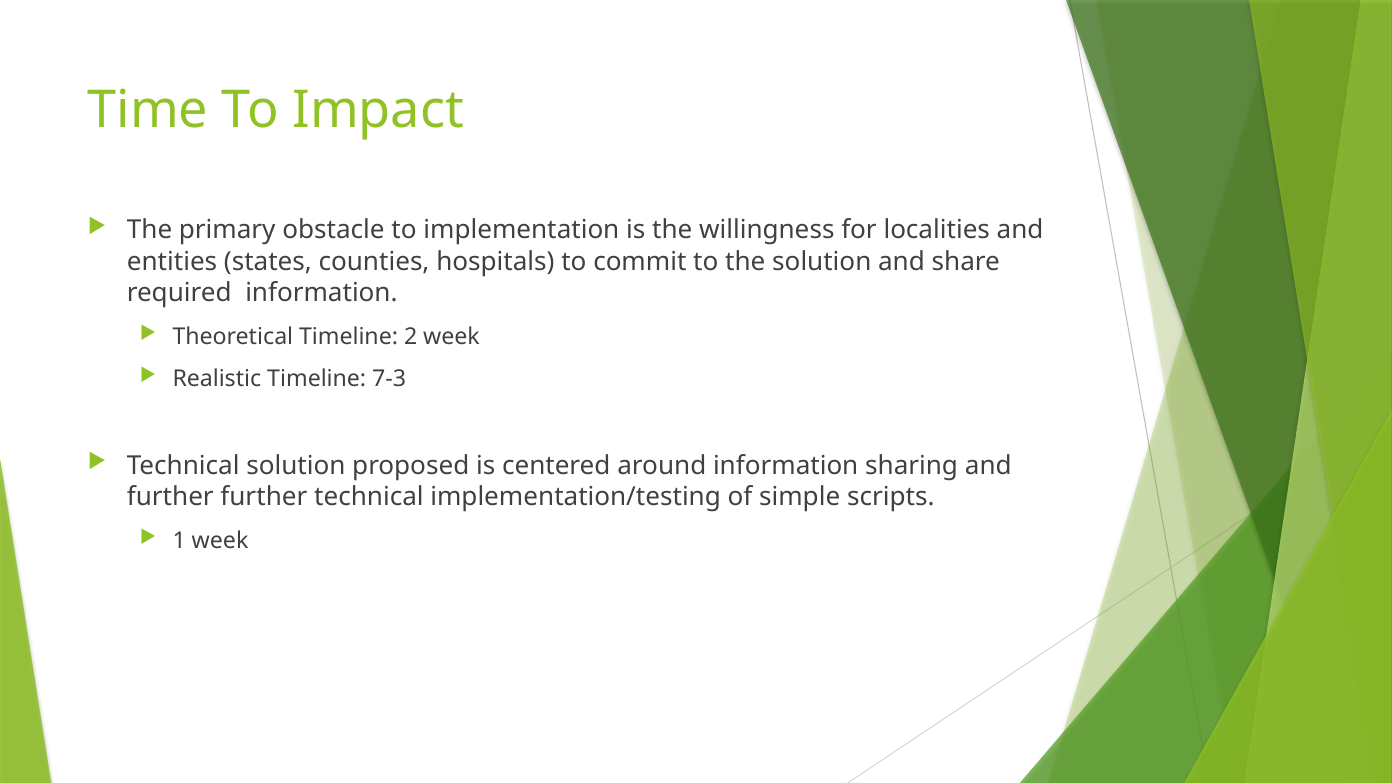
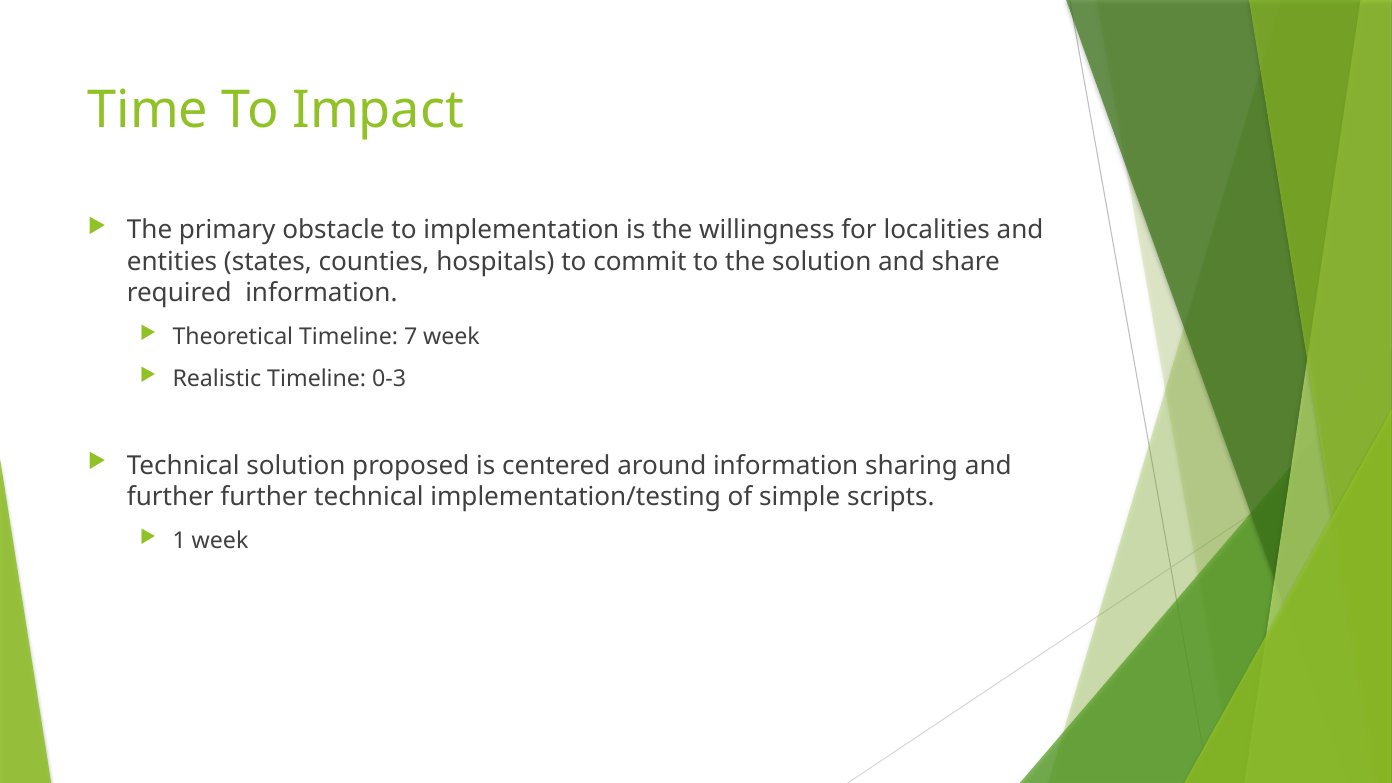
2: 2 -> 7 (411, 337)
7-3: 7-3 -> 0-3 (389, 379)
